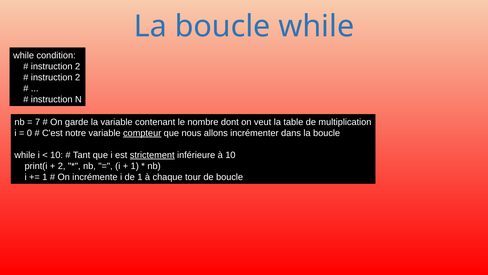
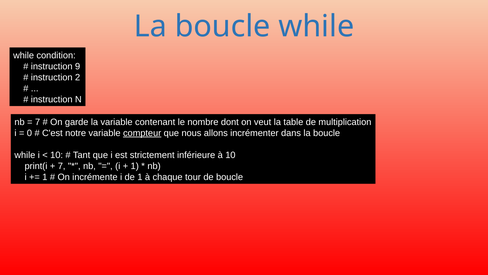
2: 2 -> 9 (78, 66)
strictement underline: present -> none (152, 155)
2: 2 -> 7 (62, 166)
